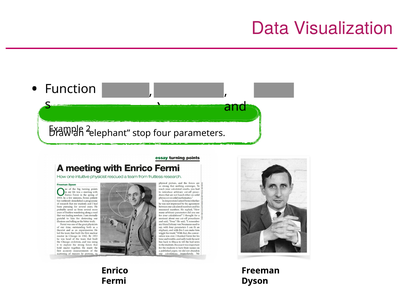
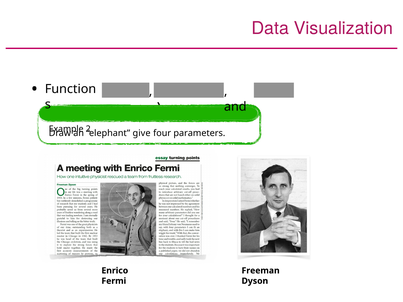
stop: stop -> give (142, 133)
